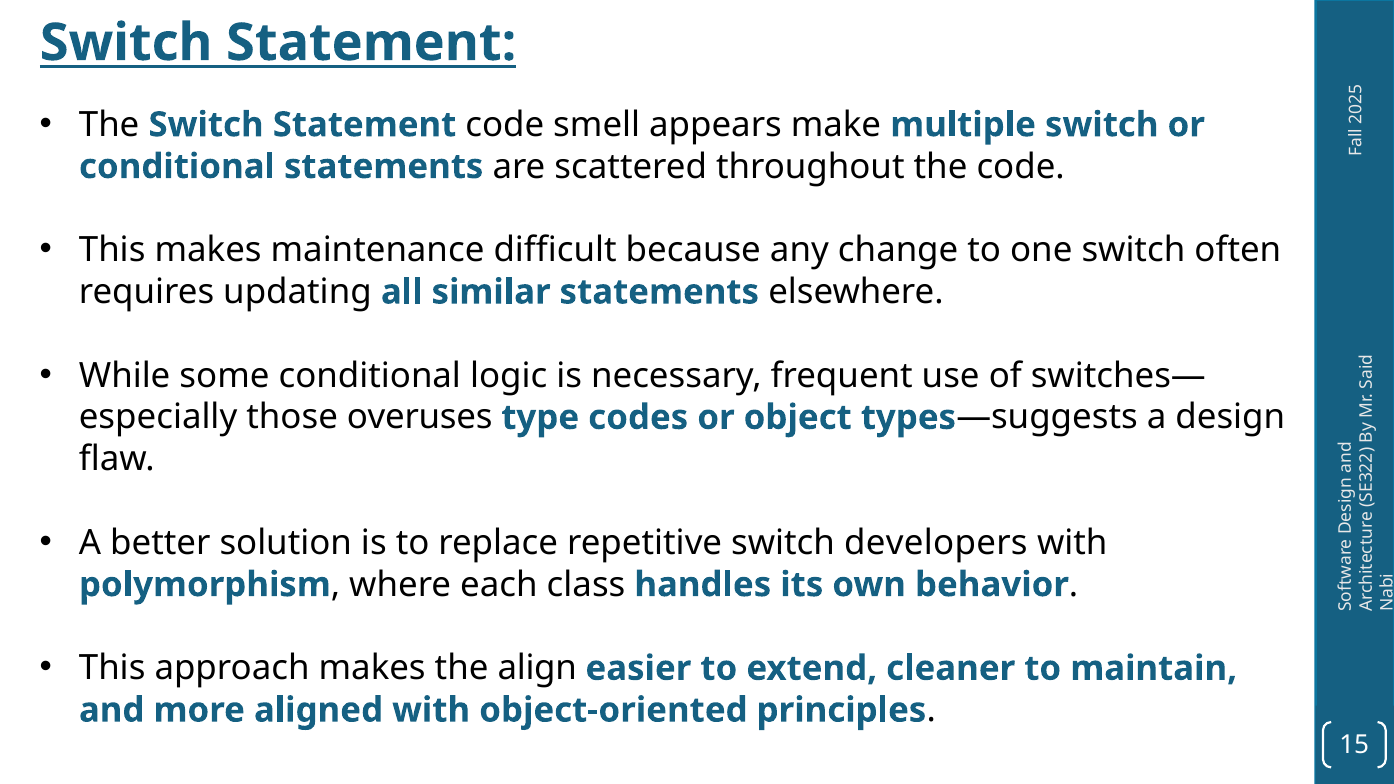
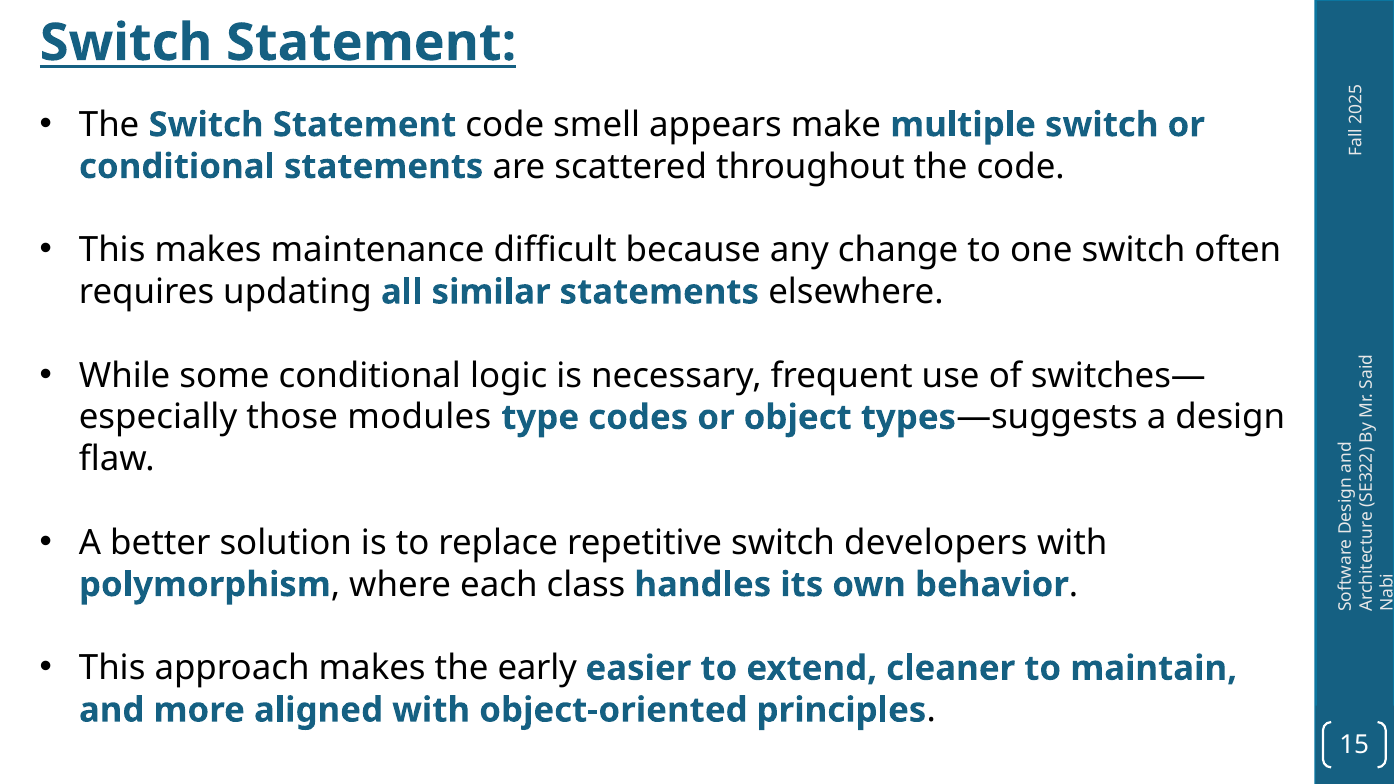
overuses: overuses -> modules (419, 418)
align: align -> early (537, 668)
